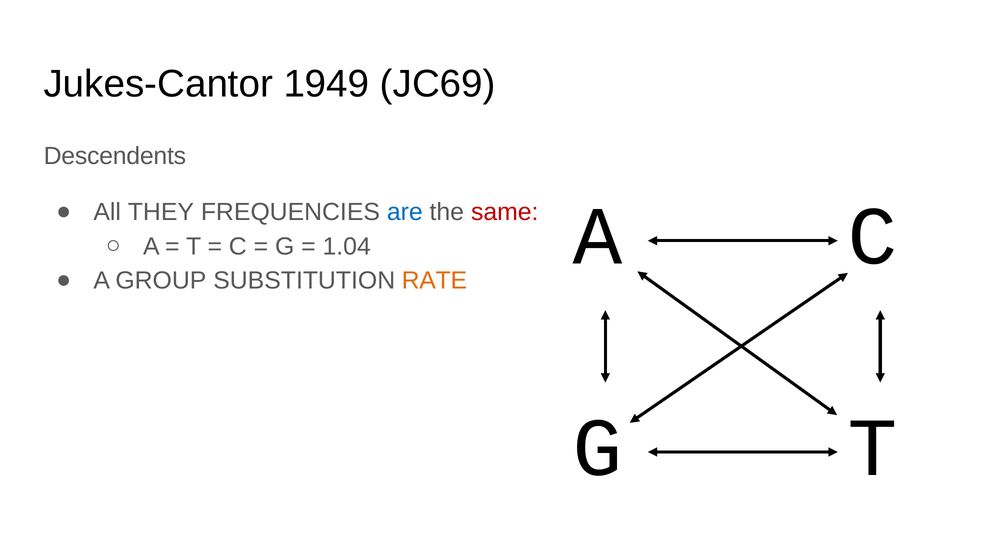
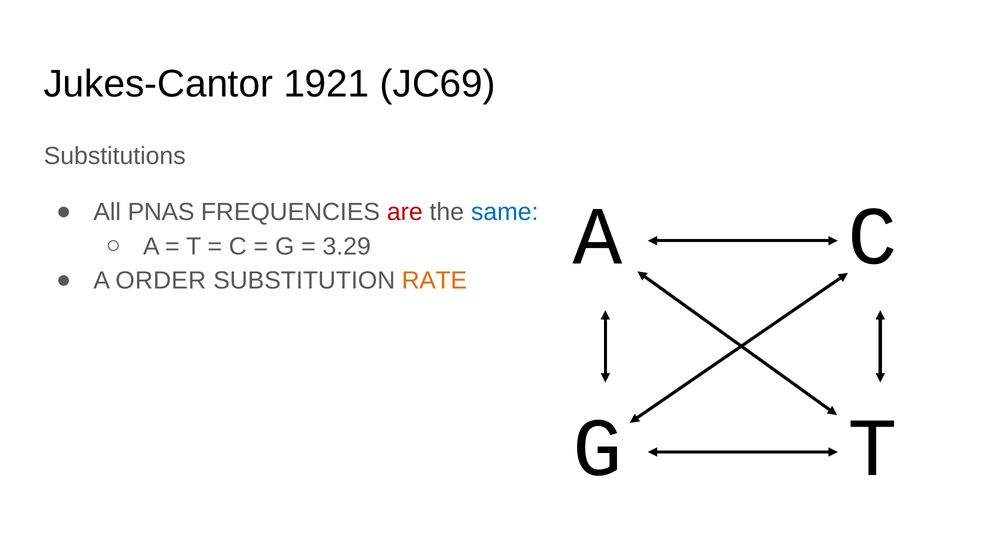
1949: 1949 -> 1921 (326, 84)
Descendents: Descendents -> Substitutions (115, 156)
THEY: THEY -> PNAS (161, 212)
are colour: blue -> red (405, 212)
same colour: red -> blue (505, 212)
1.04: 1.04 -> 3.29 (347, 247)
GROUP: GROUP -> ORDER (161, 281)
